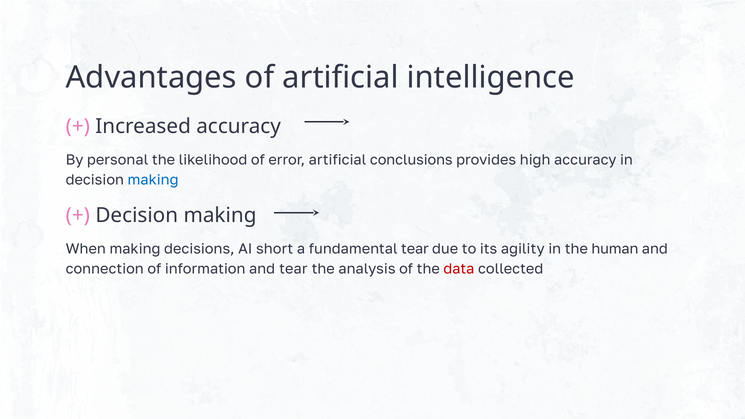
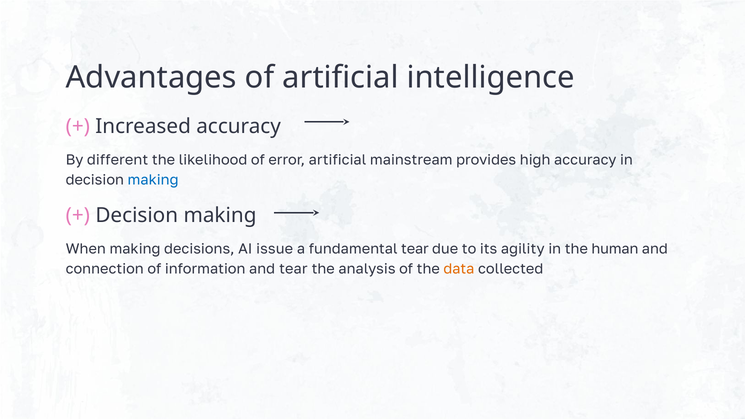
personal: personal -> different (118, 160)
conclusions: conclusions -> mainstream (411, 160)
short: short -> issue (275, 249)
data colour: red -> orange (459, 269)
